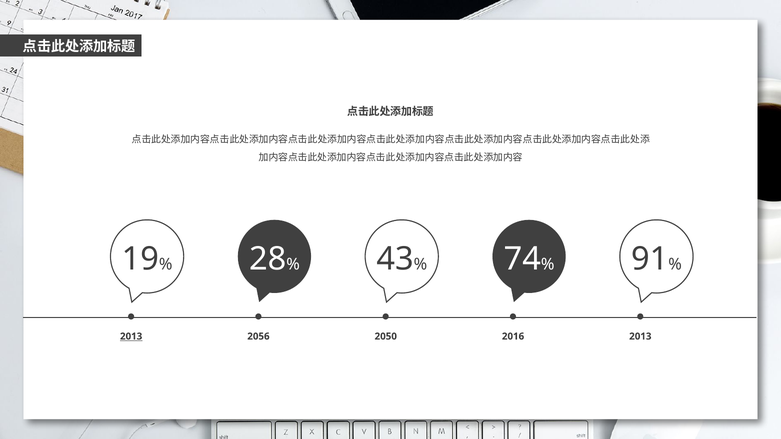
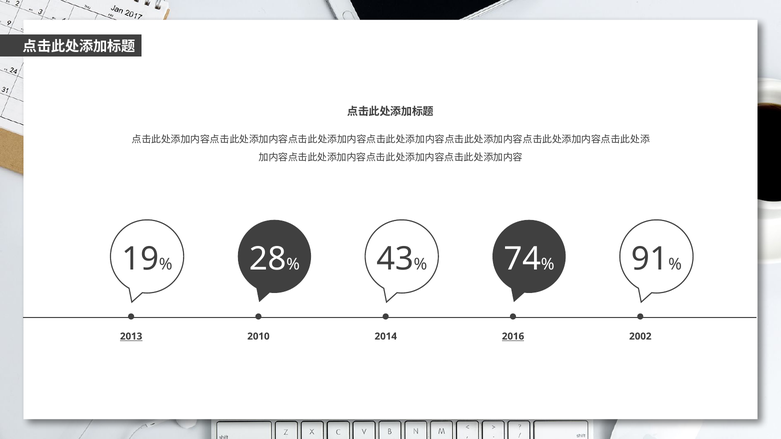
2056: 2056 -> 2010 (258, 337)
2050: 2050 -> 2014 (386, 337)
2016 underline: none -> present (513, 337)
2013: 2013 -> 2002 (640, 337)
